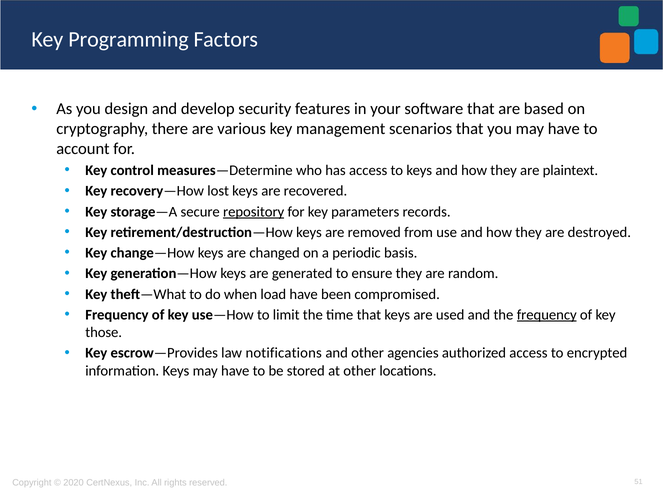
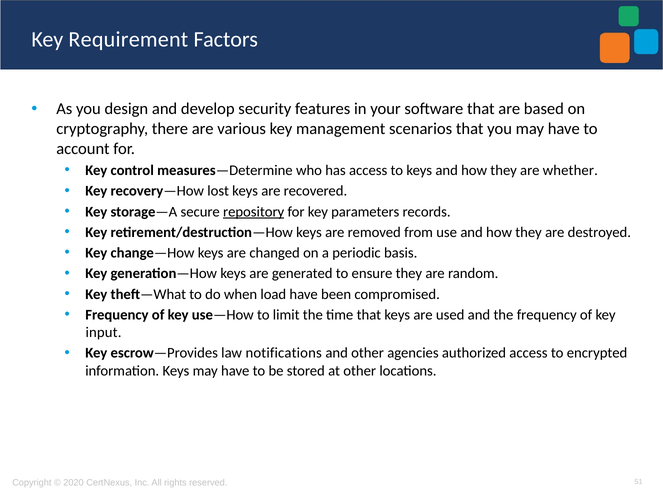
Programming: Programming -> Requirement (128, 39)
plaintext: plaintext -> whether (570, 170)
frequency underline: present -> none (547, 314)
those: those -> input (104, 332)
